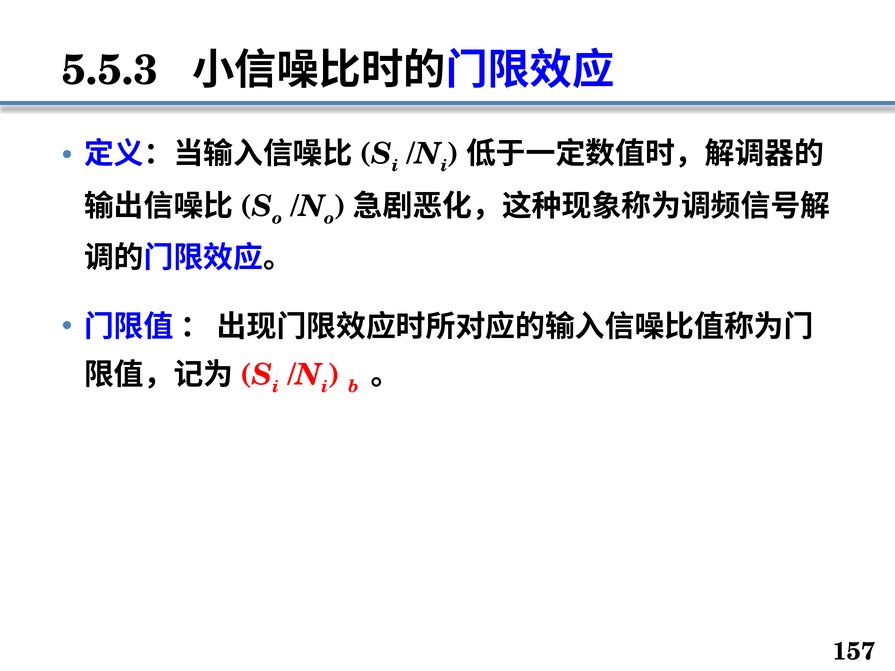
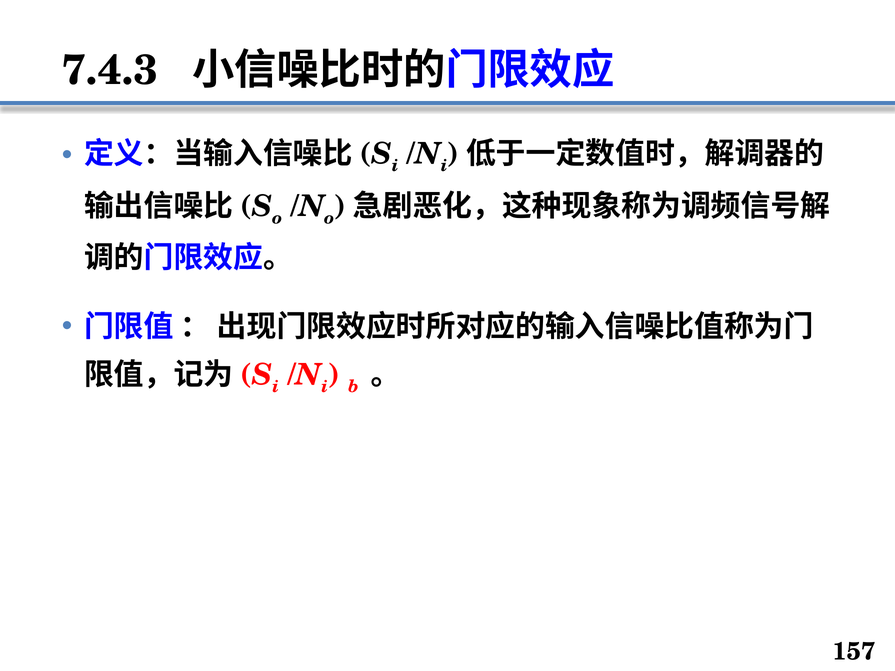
5.5.3: 5.5.3 -> 7.4.3 (110, 70)
